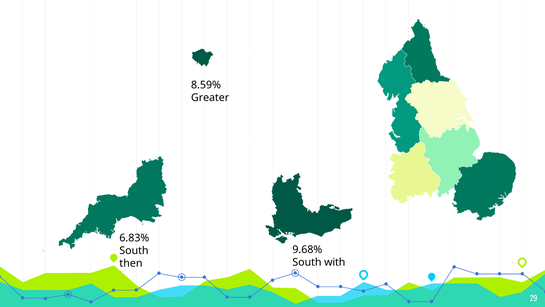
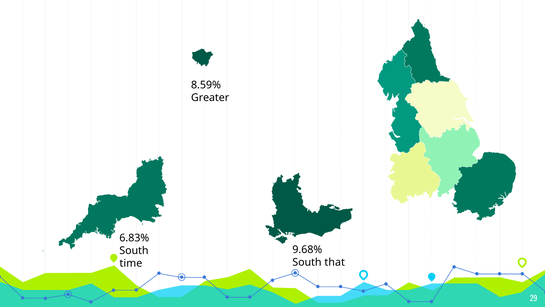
with: with -> that (335, 262)
then: then -> time (131, 263)
